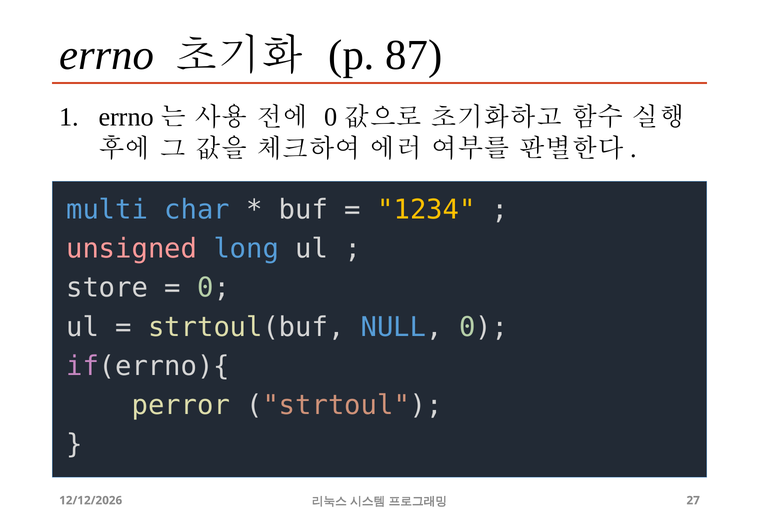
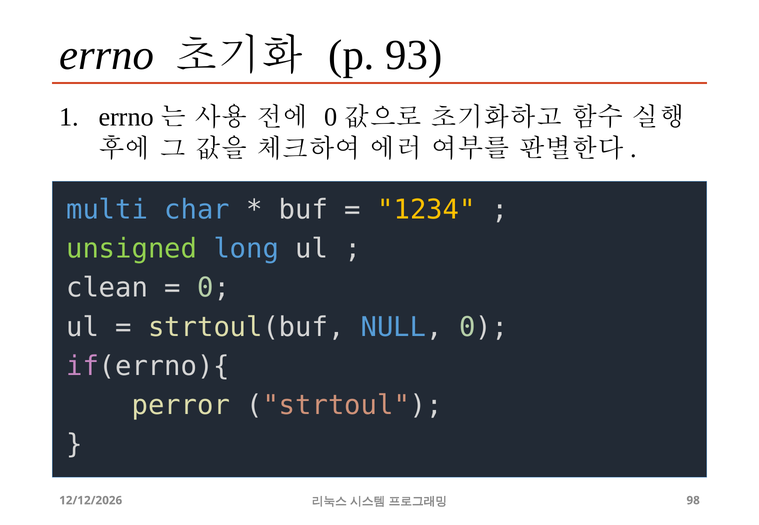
87: 87 -> 93 (414, 55)
unsigned colour: pink -> light green (132, 249)
store: store -> clean (107, 288)
27: 27 -> 98 (693, 501)
